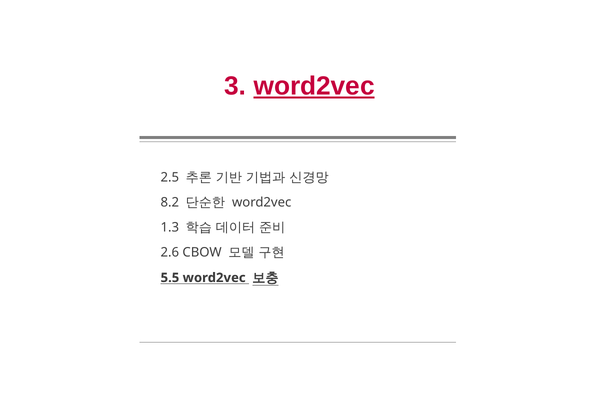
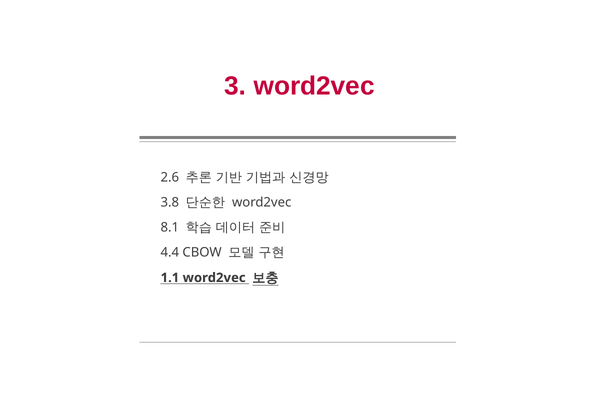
word2vec underline: present -> none (314, 86)
2.5: 2.5 -> 2.6 (170, 177)
8.2: 8.2 -> 3.8 (170, 202)
1.3: 1.3 -> 8.1 (170, 228)
2.6: 2.6 -> 4.4 (170, 253)
5.5: 5.5 -> 1.1 (170, 278)
